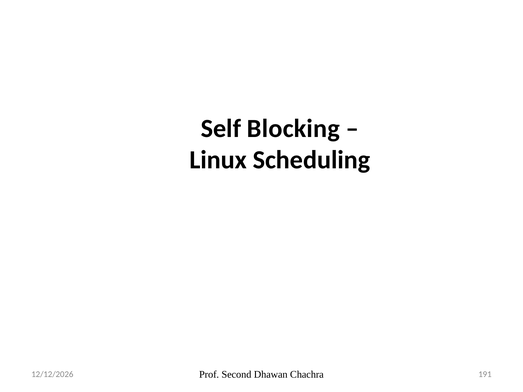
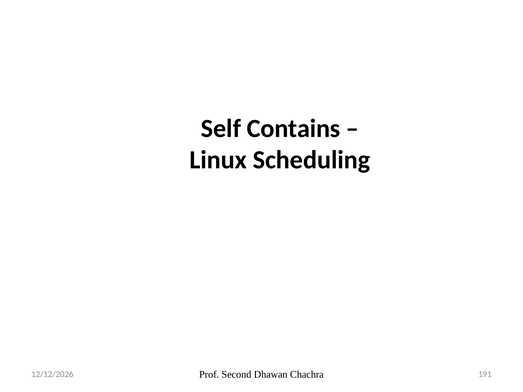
Blocking: Blocking -> Contains (294, 129)
